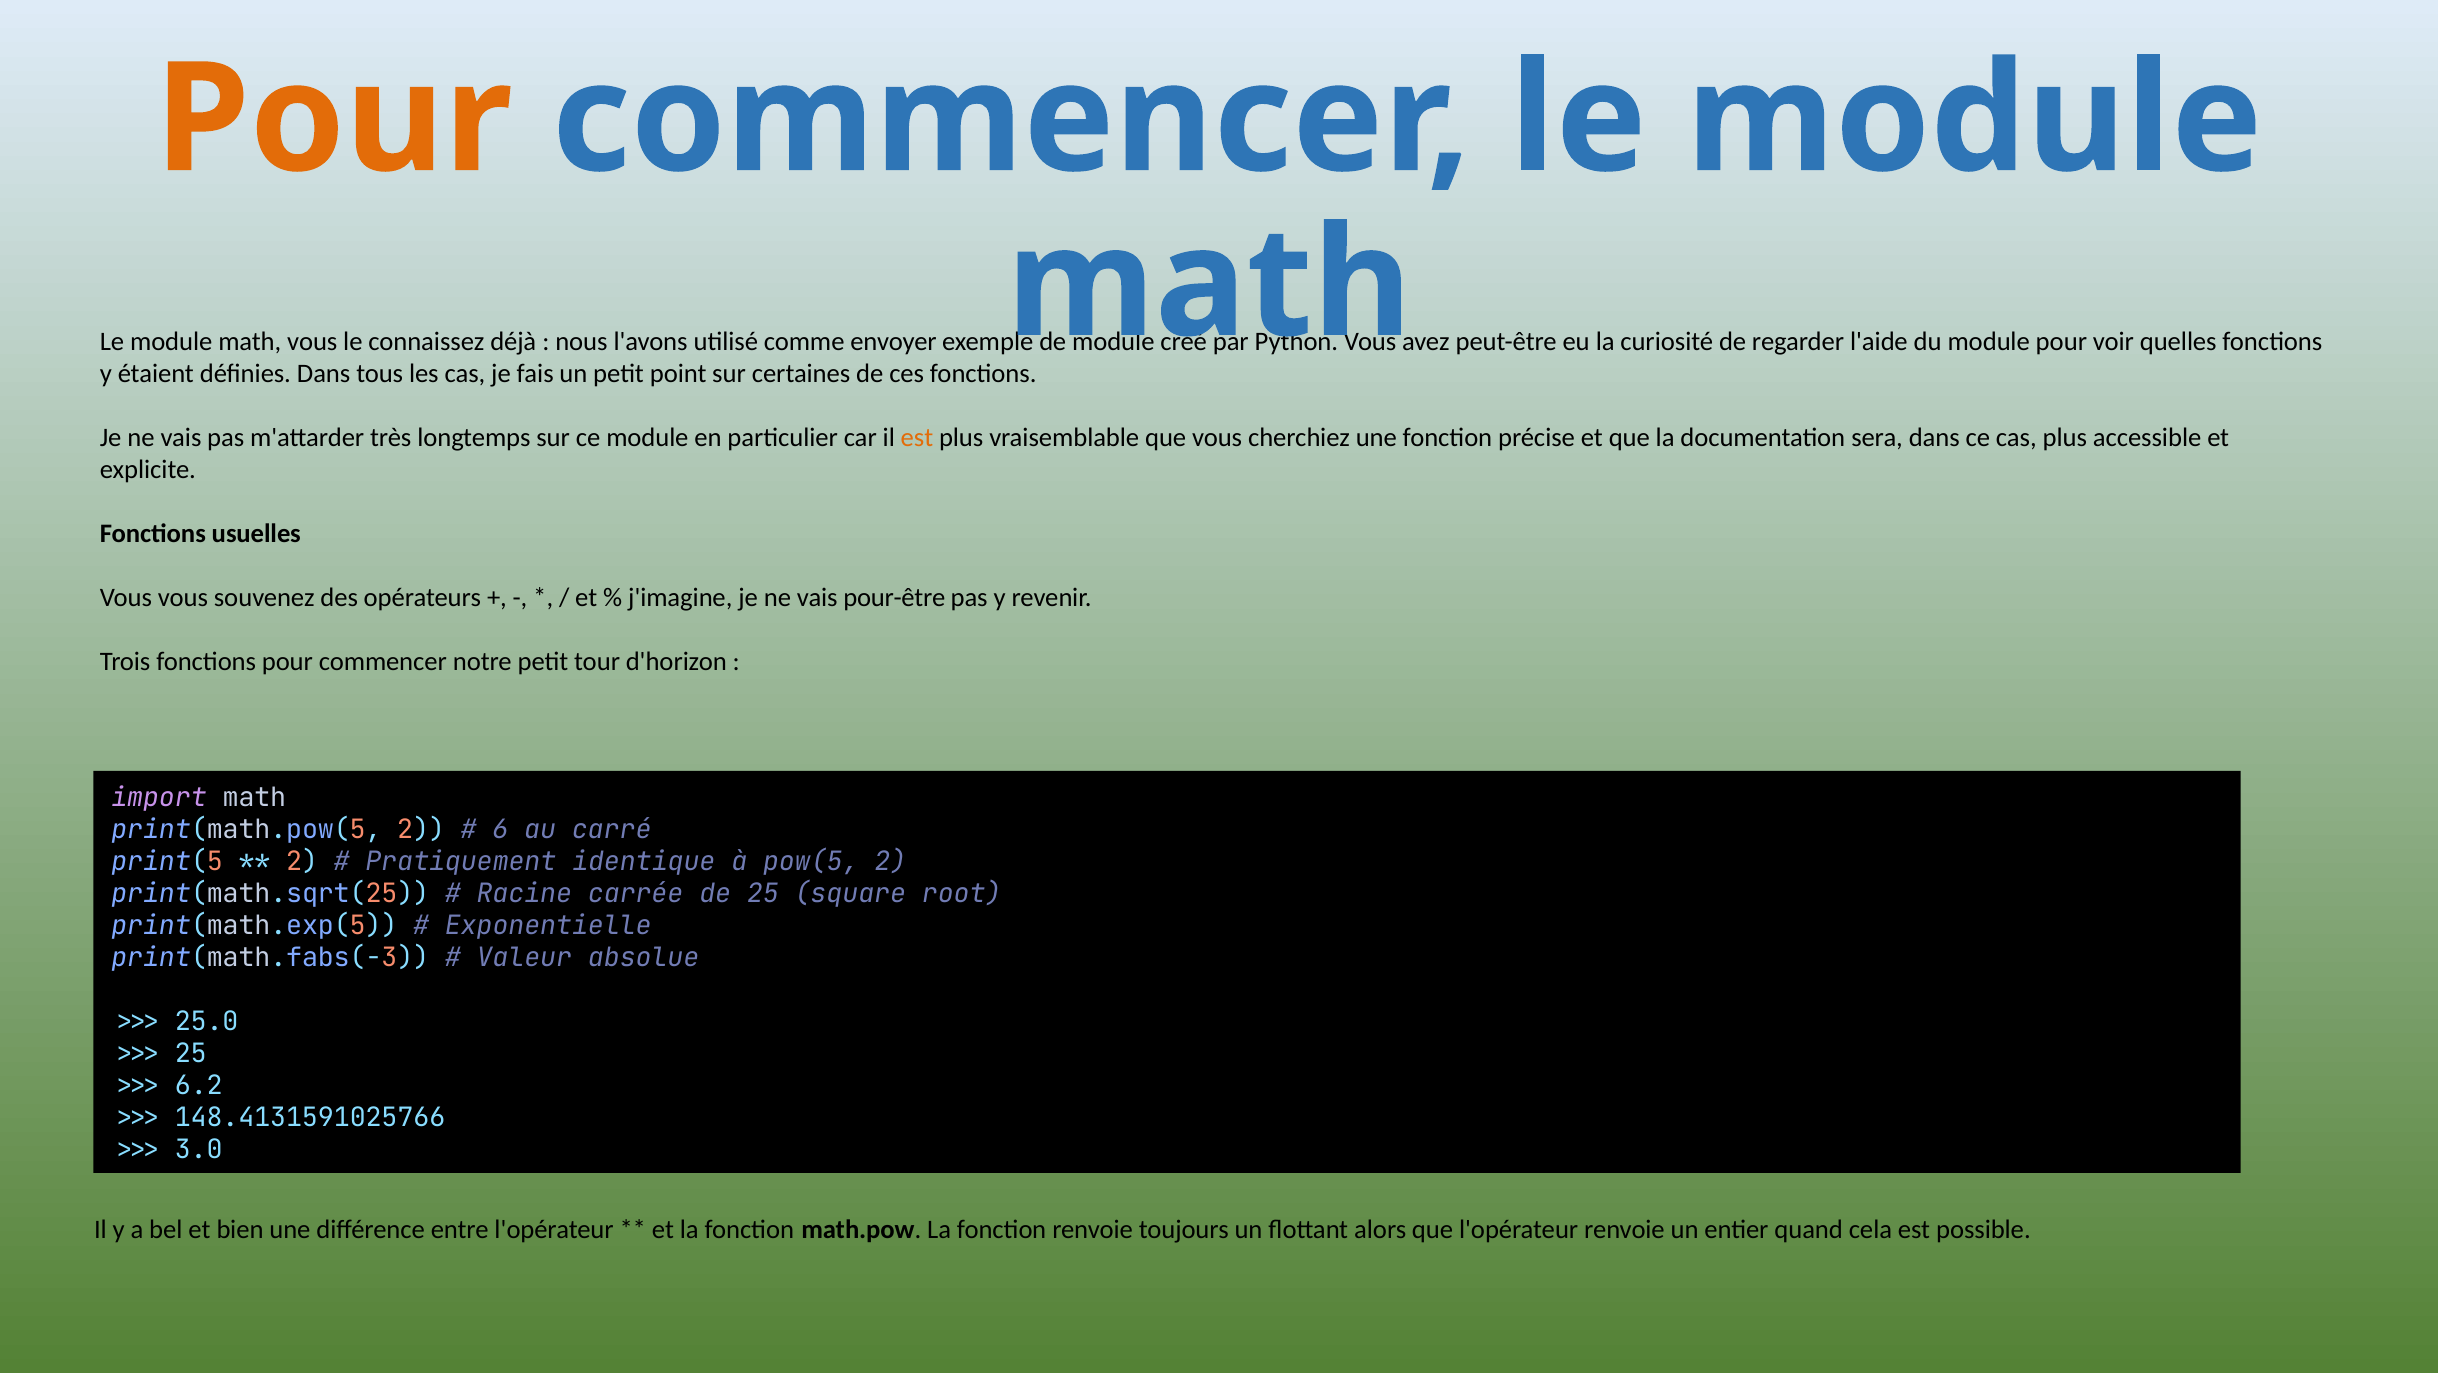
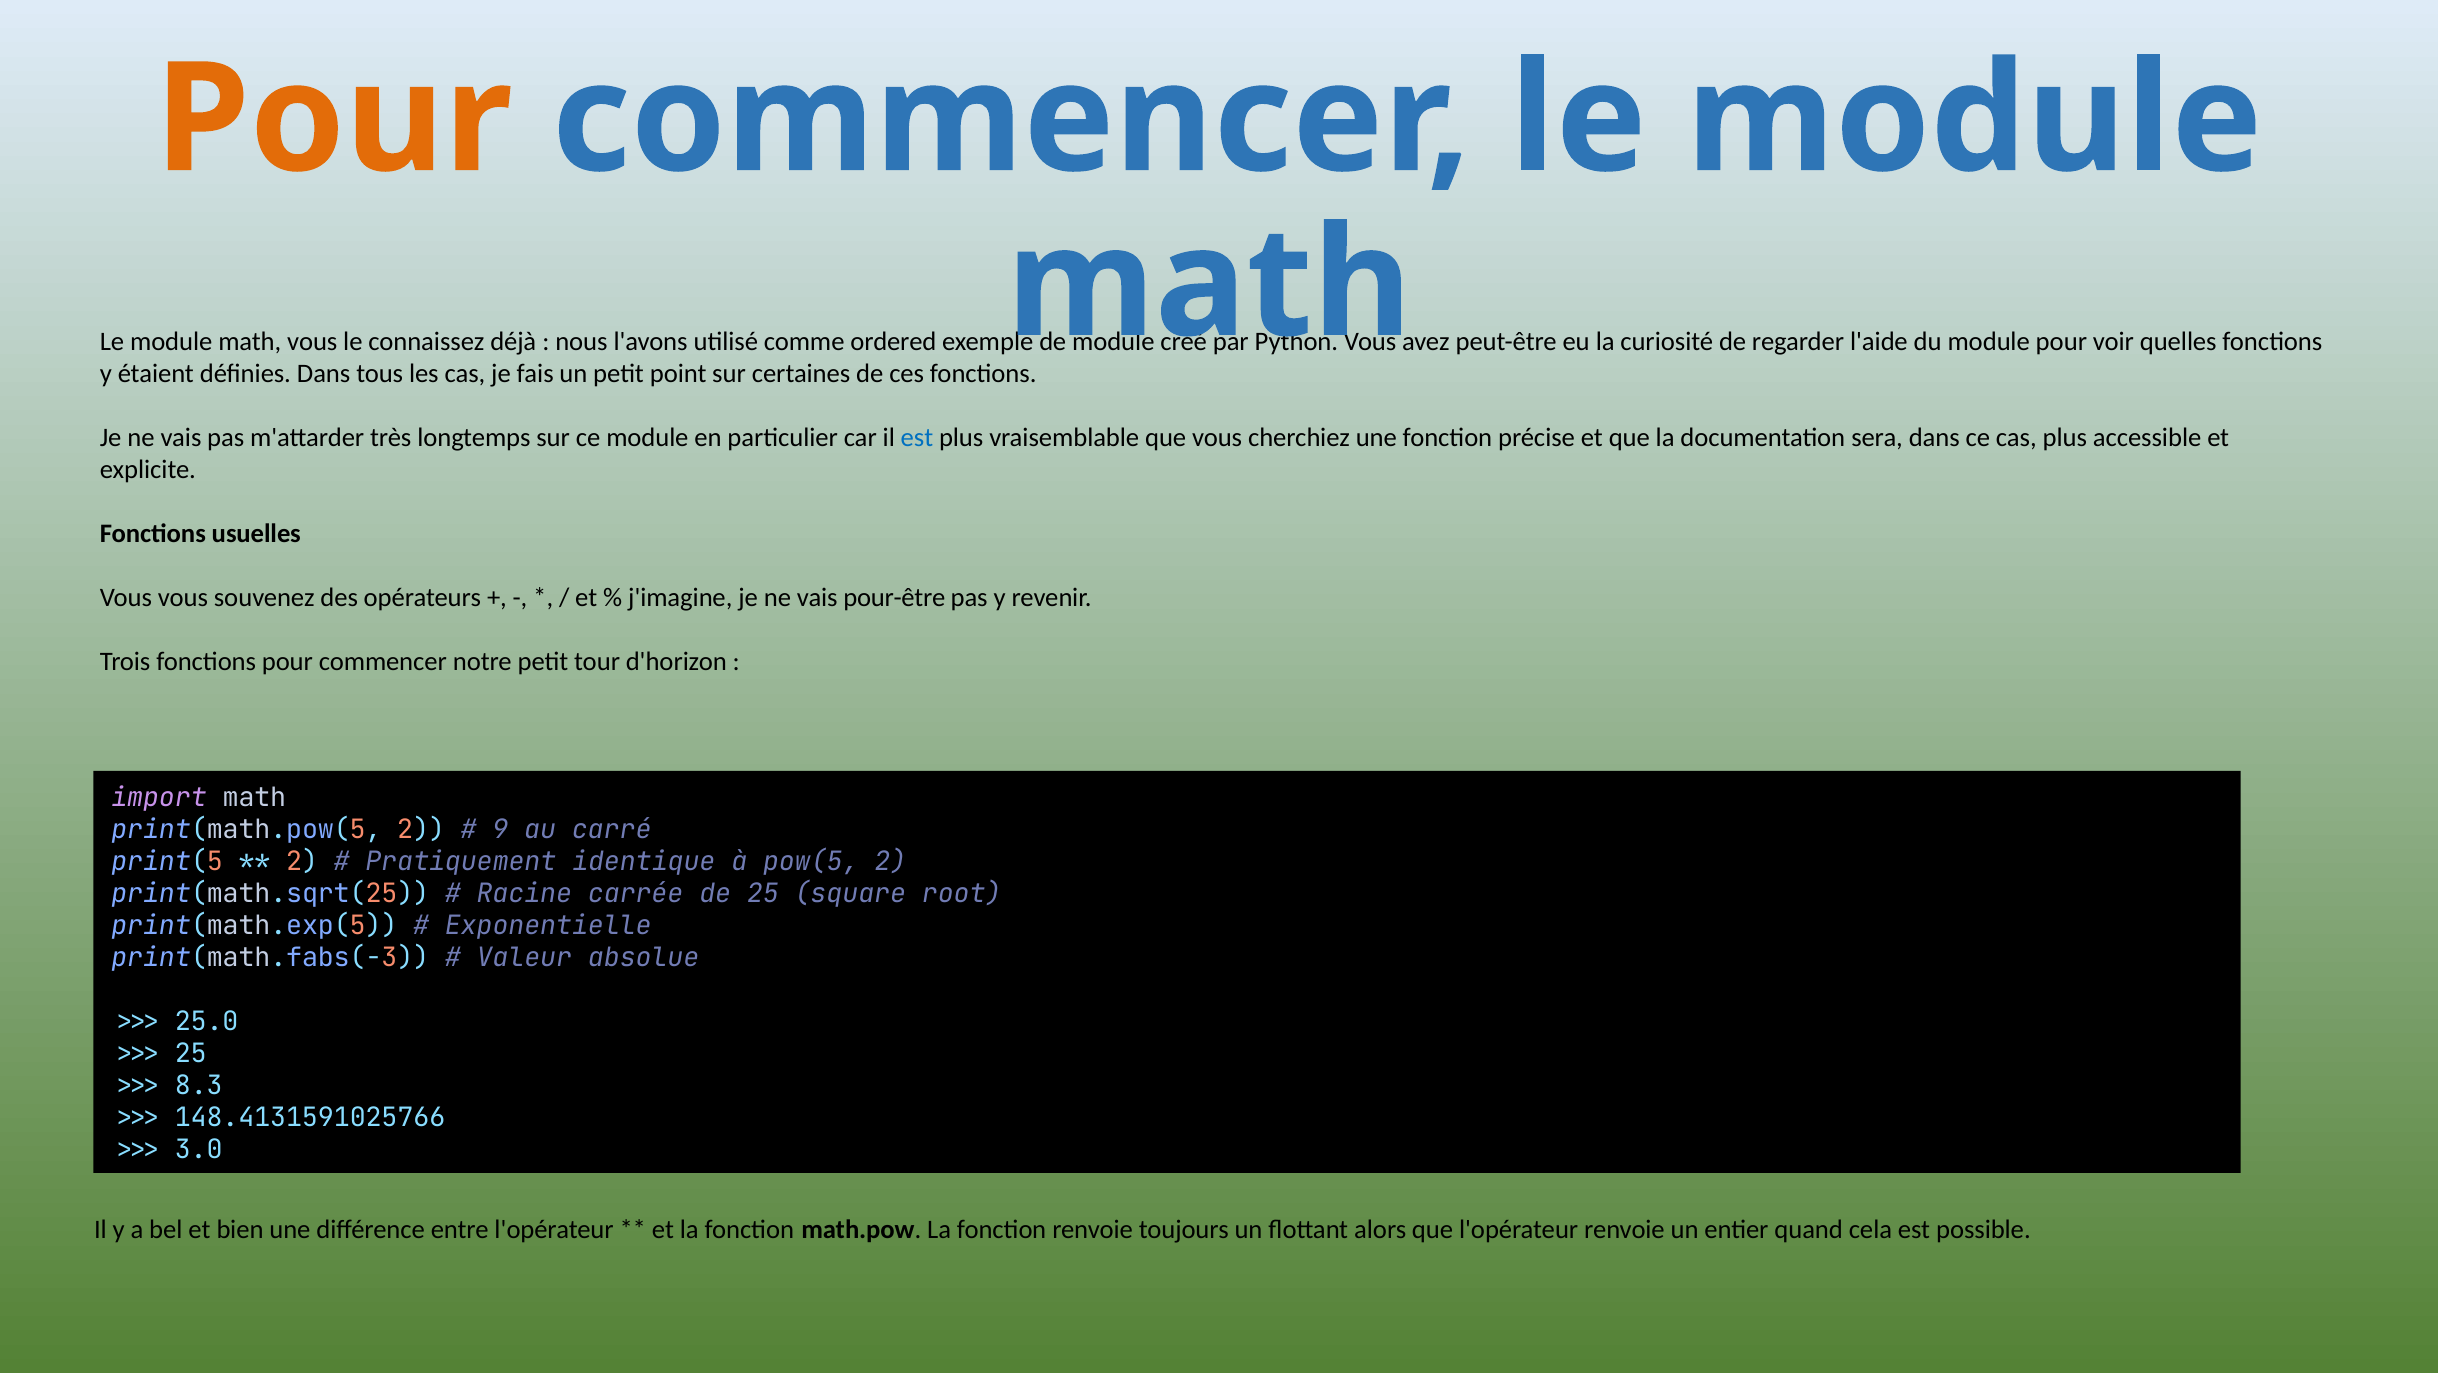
envoyer: envoyer -> ordered (893, 342)
est colour: orange -> blue (917, 438)
6: 6 -> 9 (500, 830)
6.2: 6.2 -> 8.3 (199, 1086)
